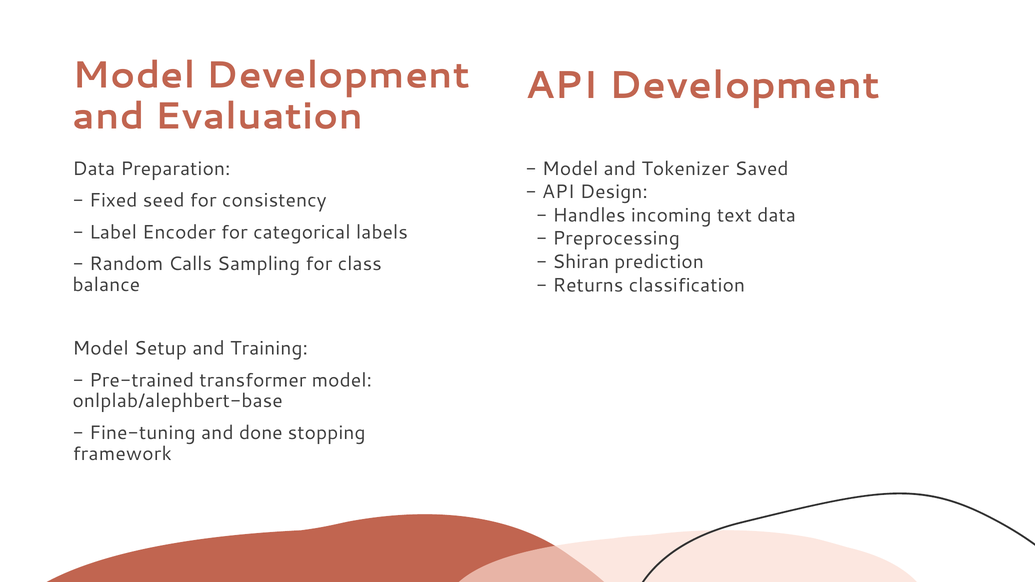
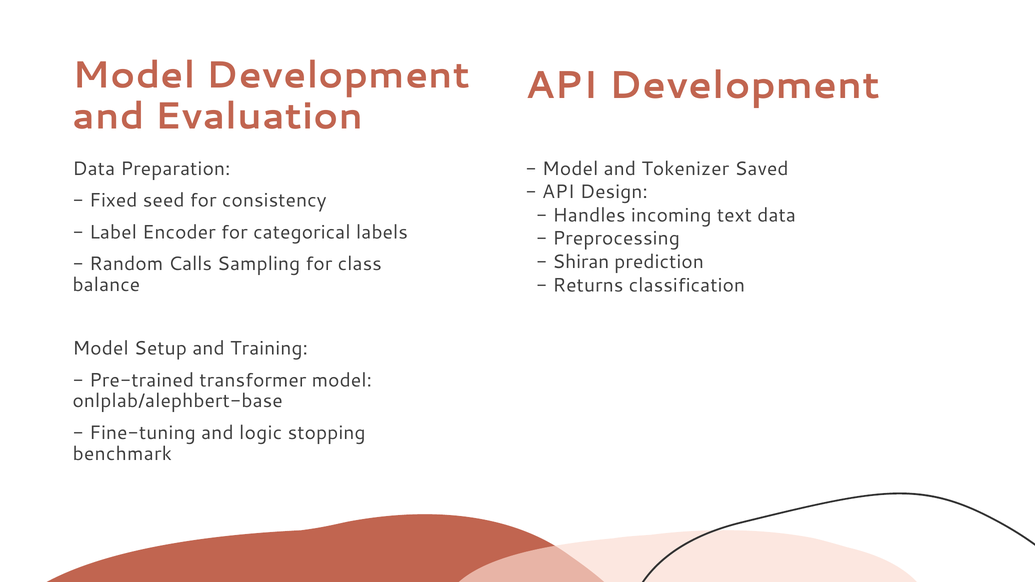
done: done -> logic (261, 433)
framework: framework -> benchmark (122, 454)
